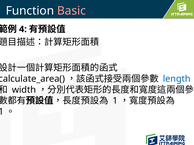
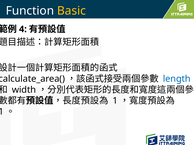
Basic colour: pink -> yellow (72, 11)
